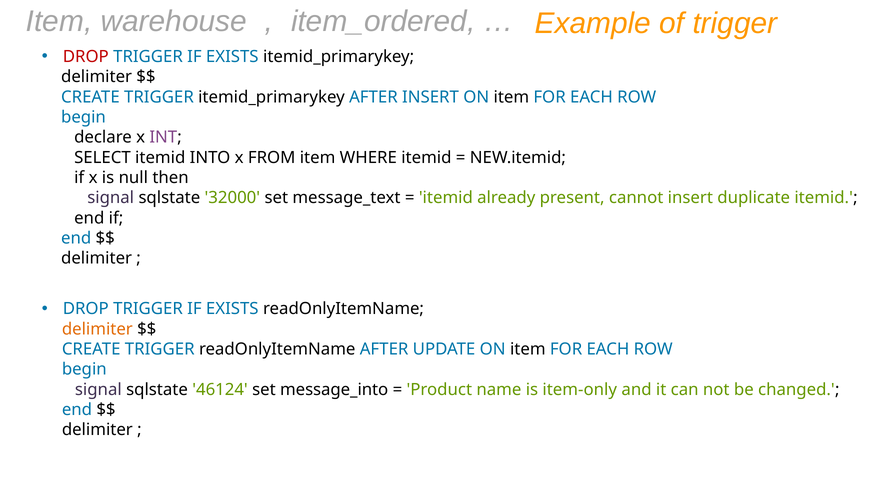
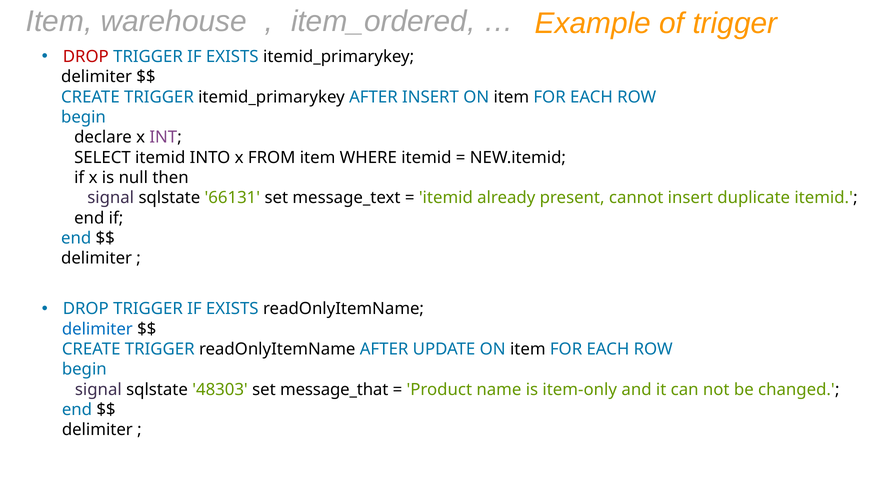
32000: 32000 -> 66131 (232, 198)
delimiter colour: orange -> blue (97, 329)
46124: 46124 -> 48303 (220, 390)
message_into: message_into -> message_that (334, 390)
